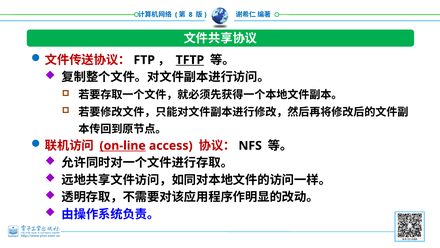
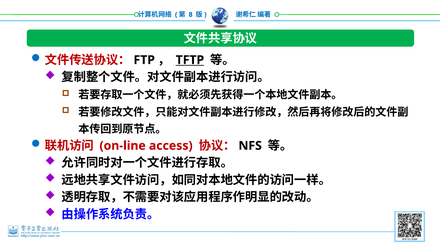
on-line underline: present -> none (123, 145)
